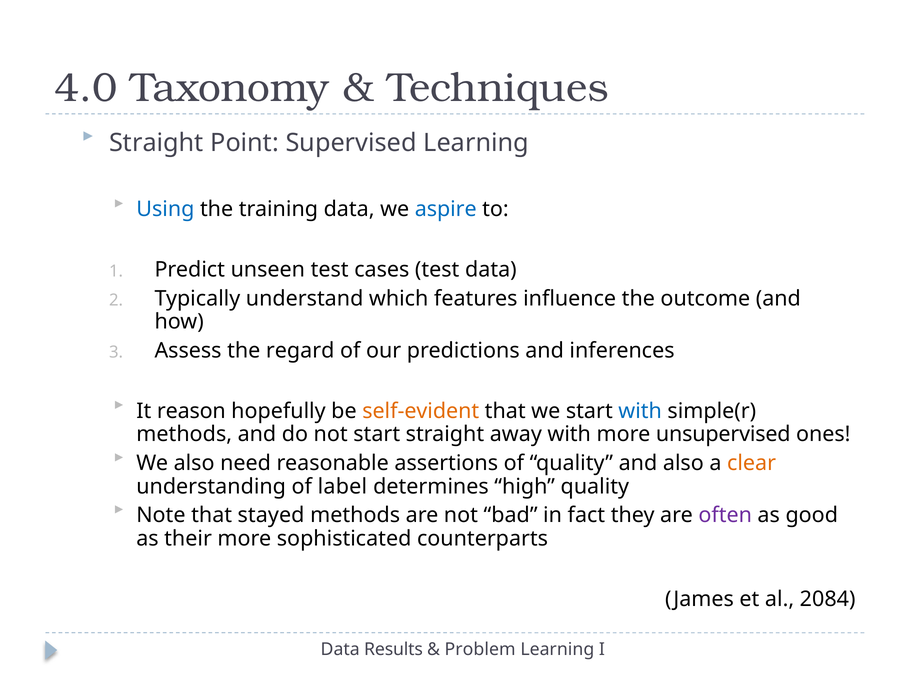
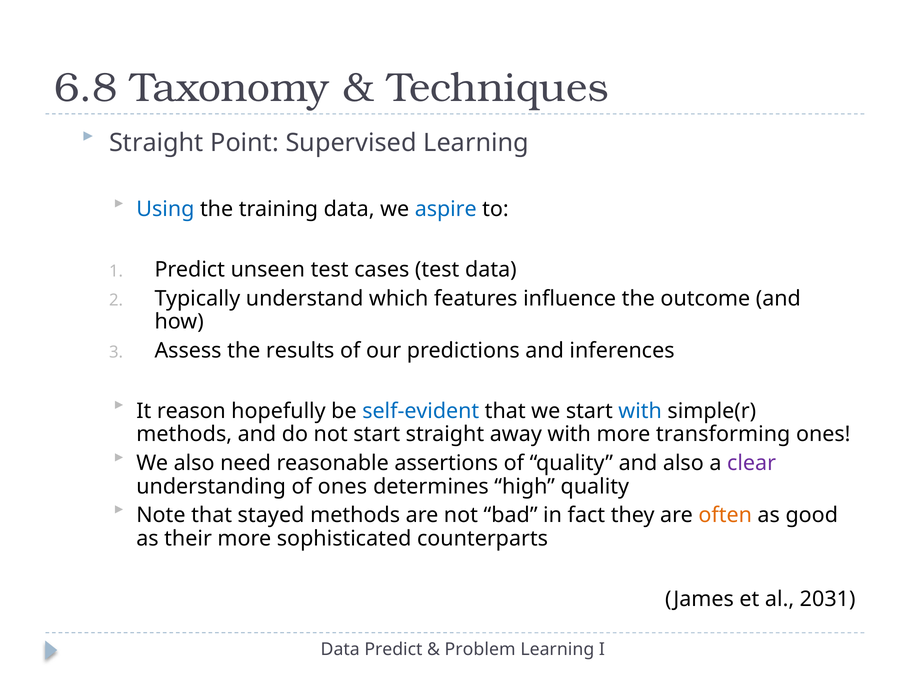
4.0: 4.0 -> 6.8 (86, 88)
regard: regard -> results (300, 350)
self-evident colour: orange -> blue (421, 411)
unsupervised: unsupervised -> transforming (723, 434)
clear colour: orange -> purple (752, 463)
of label: label -> ones (342, 486)
often colour: purple -> orange (725, 515)
2084: 2084 -> 2031 (828, 599)
Data Results: Results -> Predict (393, 649)
